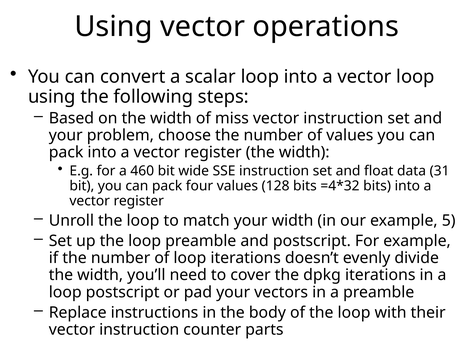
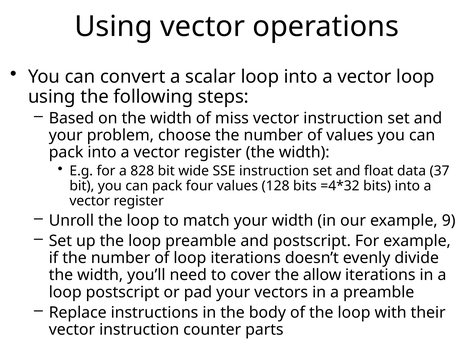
460: 460 -> 828 (142, 171)
31: 31 -> 37 (440, 171)
5: 5 -> 9 (449, 220)
dpkg: dpkg -> allow (322, 275)
